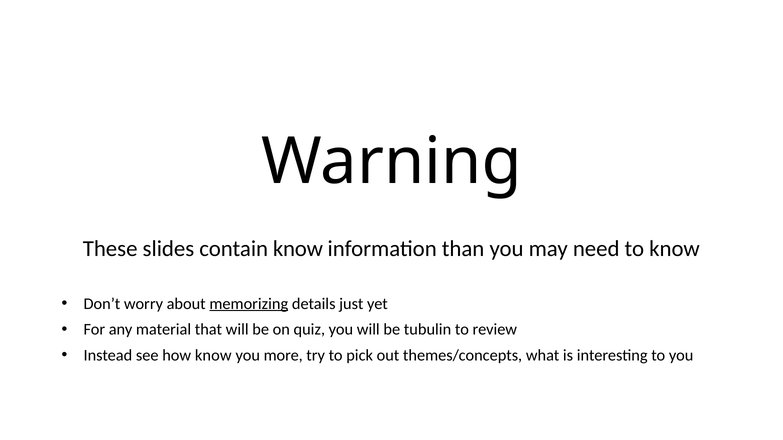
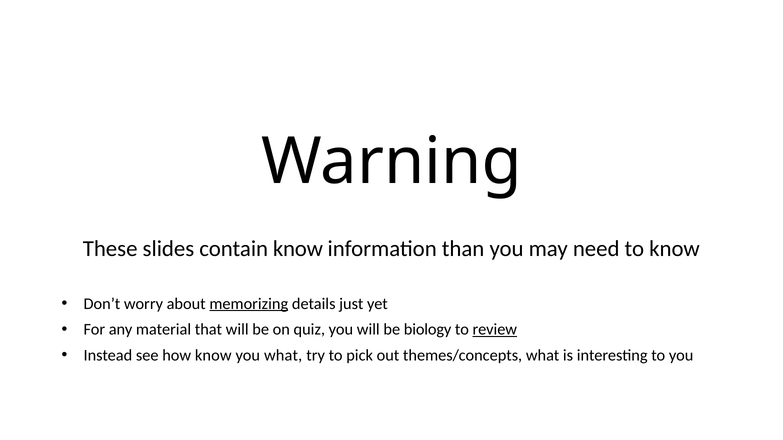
tubulin: tubulin -> biology (428, 330)
review underline: none -> present (495, 330)
you more: more -> what (283, 356)
